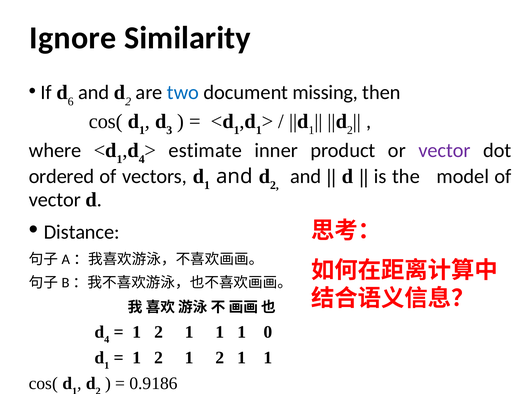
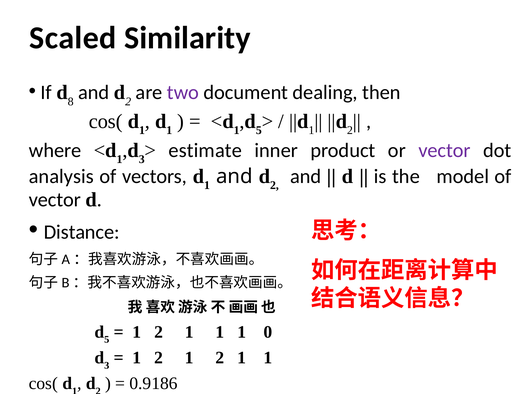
Ignore: Ignore -> Scaled (73, 38)
6: 6 -> 8 (71, 101)
two colour: blue -> purple (183, 92)
missing: missing -> dealing (325, 92)
3: 3 -> 1 (169, 130)
1: 1 -> 5 (259, 130)
4: 4 -> 3 (142, 159)
ordered: ordered -> analysis (61, 176)
d 4: 4 -> 5 (107, 339)
1: 1 -> 3 (107, 365)
